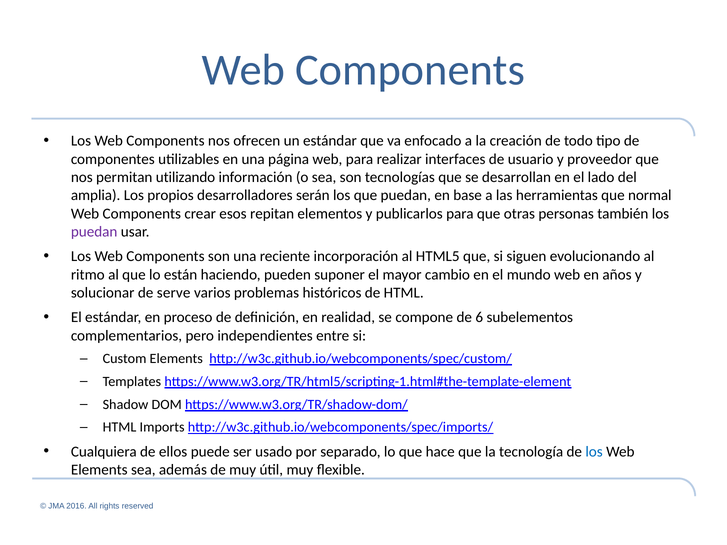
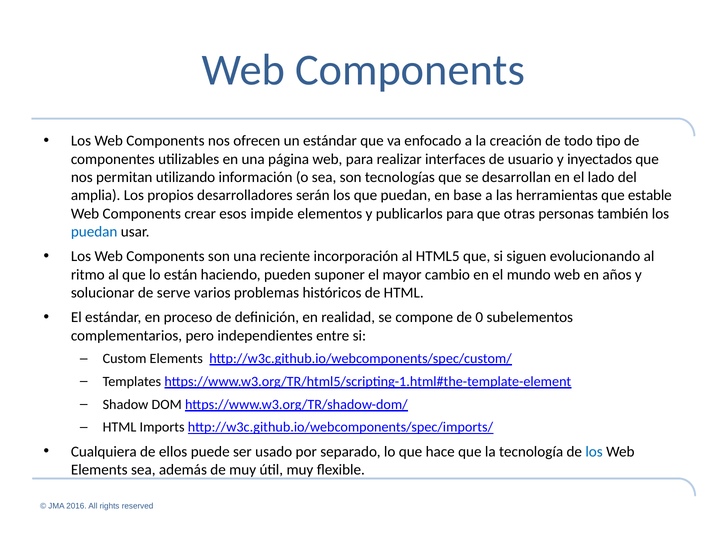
proveedor: proveedor -> inyectados (600, 159)
normal: normal -> estable (650, 196)
repitan: repitan -> impide (272, 214)
puedan colour: purple -> blue (94, 232)
6: 6 -> 0 (479, 318)
